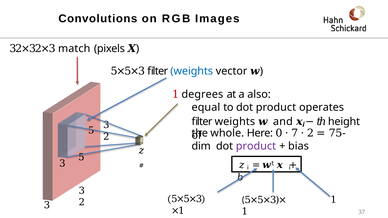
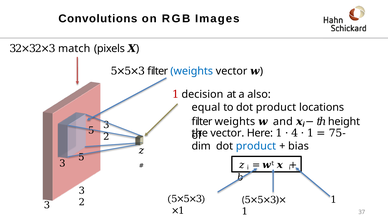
degrees: degrees -> decision (202, 94)
operates: operates -> locations (322, 107)
whole: whole -> vector (227, 133)
Here 0: 0 -> 1 (279, 133)
7: 7 -> 4 (295, 133)
2: 2 -> 1 (310, 133)
product colour: purple -> blue (256, 146)
